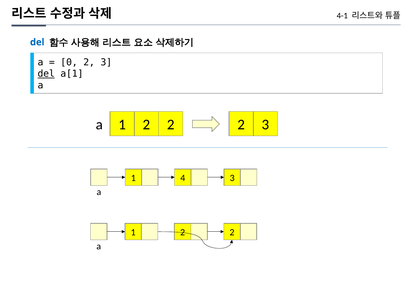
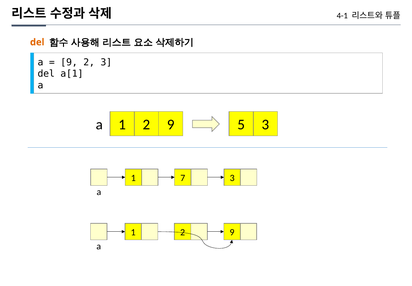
del colour: blue -> orange (37, 42)
0: 0 -> 9 (69, 62)
del underline: present -> none (46, 74)
a 2: 2 -> 5 (241, 124)
2: 2 -> 9 (171, 124)
4: 4 -> 7 (183, 177)
2: 2 -> 9 (232, 232)
